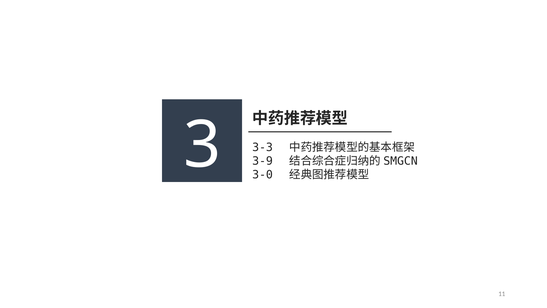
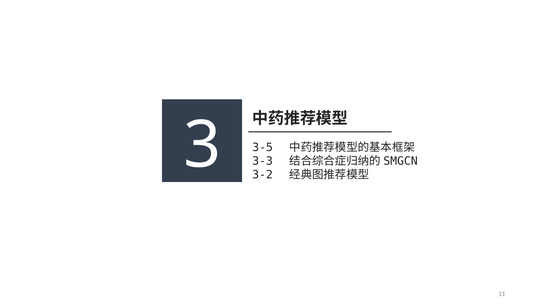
3-3: 3-3 -> 3-5 (263, 147)
3-9: 3-9 -> 3-3 (263, 161)
3-0: 3-0 -> 3-2 (263, 175)
